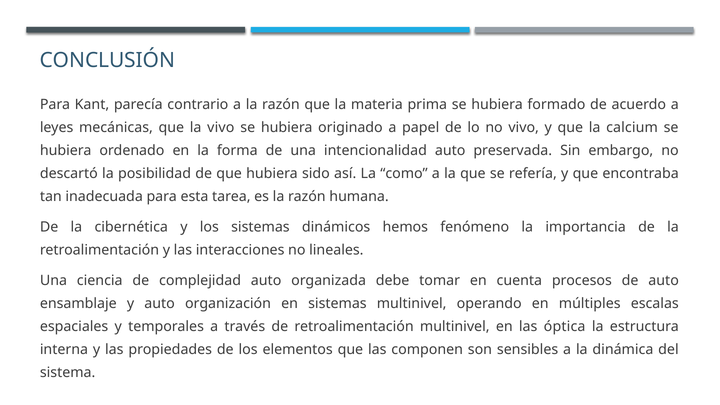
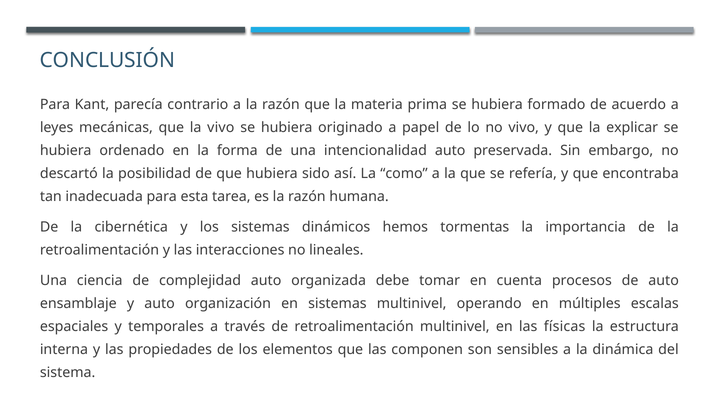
calcium: calcium -> explicar (632, 127)
fenómeno: fenómeno -> tormentas (475, 227)
óptica: óptica -> físicas (565, 326)
